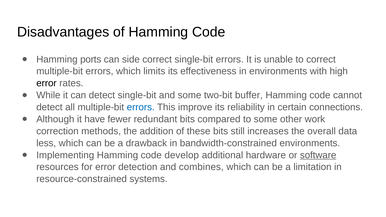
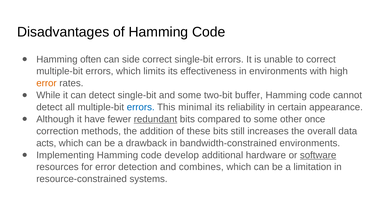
ports: ports -> often (91, 59)
error colour: black -> orange (46, 83)
improve: improve -> minimal (195, 107)
connections: connections -> appearance (336, 107)
redundant underline: none -> present (156, 119)
work: work -> once (315, 119)
less: less -> acts (46, 143)
